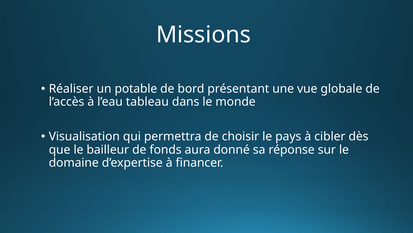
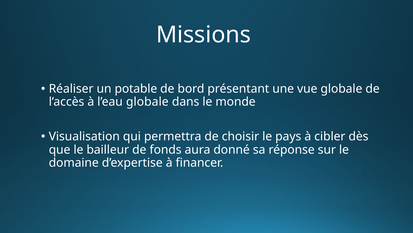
l’eau tableau: tableau -> globale (147, 102)
